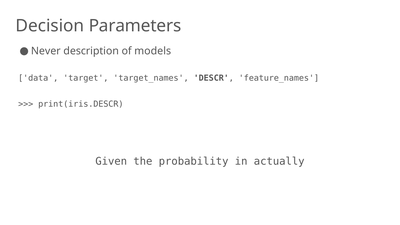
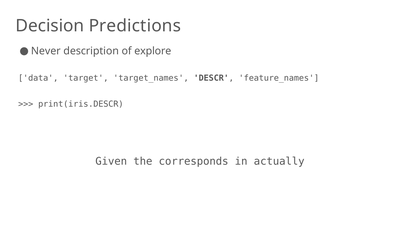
Parameters: Parameters -> Predictions (135, 26)
models: models -> explore (153, 51)
probability: probability -> corresponds (194, 161)
